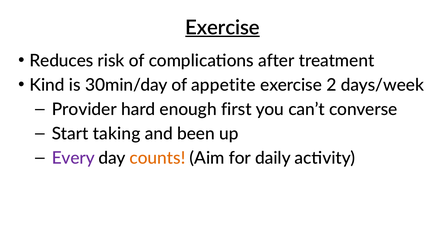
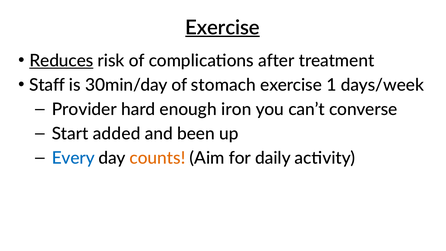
Reduces underline: none -> present (61, 61)
Kind: Kind -> Staff (47, 85)
appetite: appetite -> stomach (223, 85)
2: 2 -> 1 (331, 85)
first: first -> iron (236, 109)
taking: taking -> added (117, 134)
Every colour: purple -> blue (73, 158)
